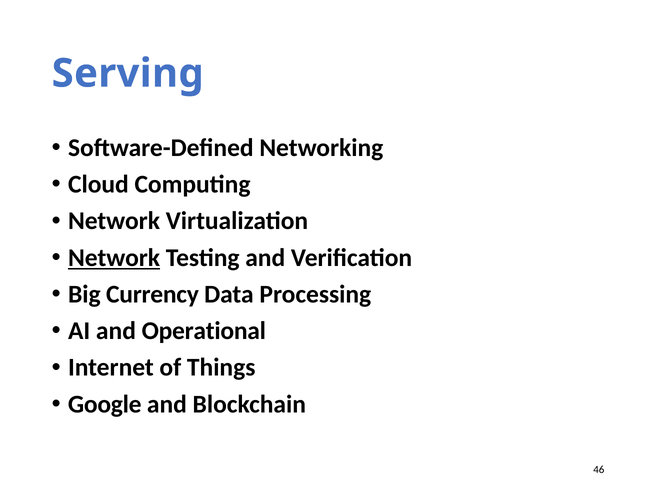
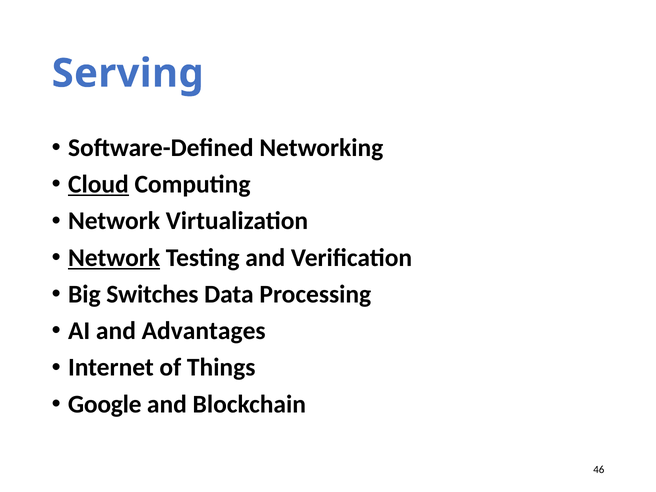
Cloud underline: none -> present (98, 184)
Currency: Currency -> Switches (152, 294)
Operational: Operational -> Advantages (204, 331)
